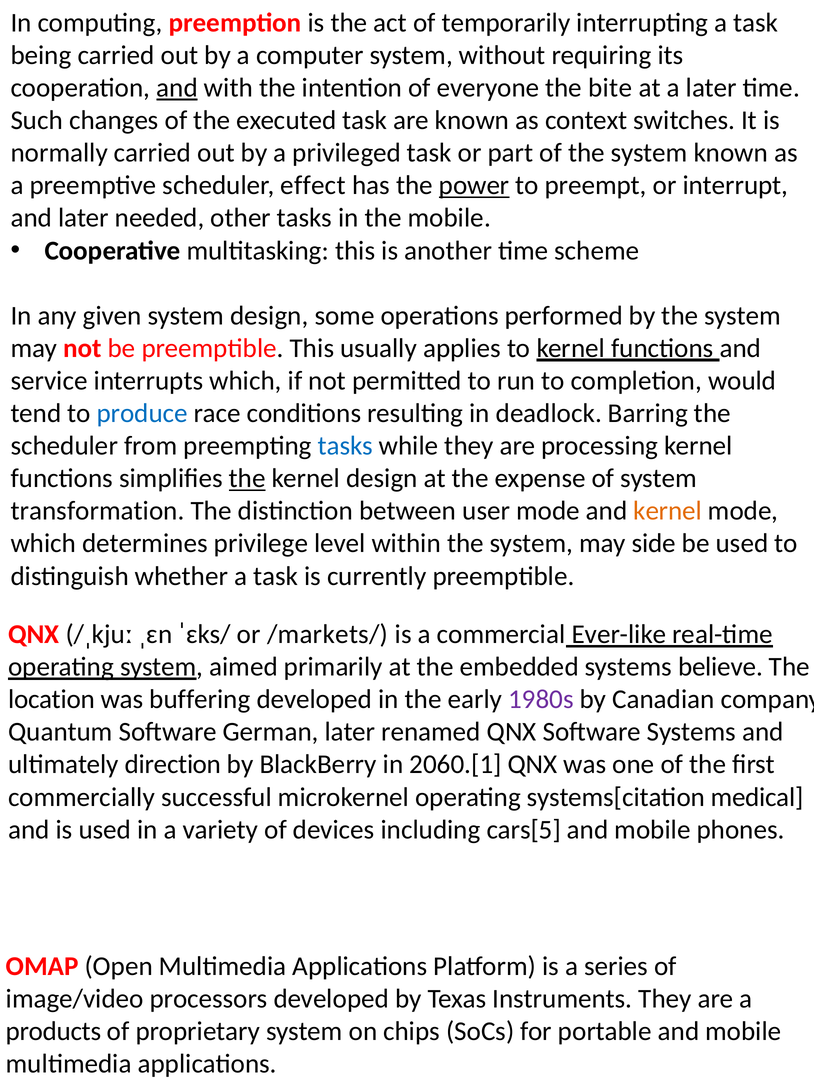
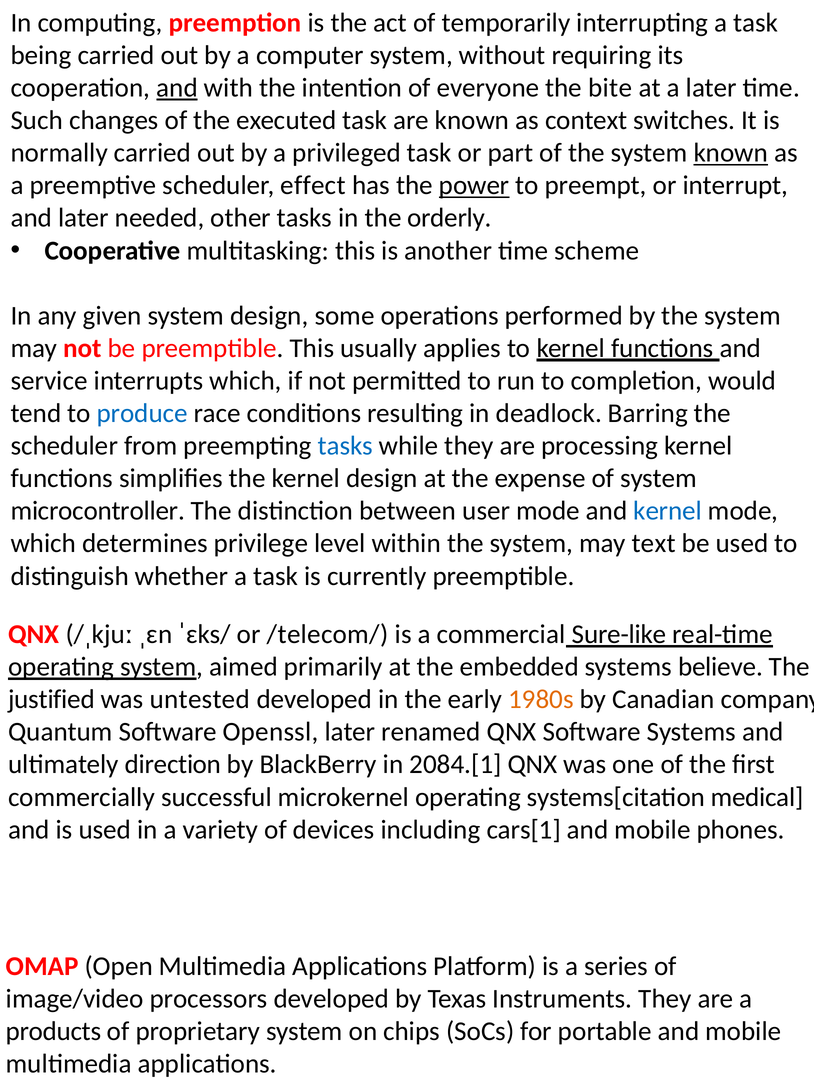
known underline: none -> present (731, 153)
the mobile: mobile -> orderly (449, 218)
the underline: present -> none (247, 479)
transformation: transformation -> microcontroller (98, 511)
kernel colour: orange -> blue (668, 511)
side: side -> text (654, 544)
/markets/: /markets/ -> /telecom/ (328, 635)
Ever-like: Ever-like -> Sure-like (619, 635)
location: location -> justified (52, 700)
buffering: buffering -> untested (200, 700)
1980s colour: purple -> orange (541, 700)
German: German -> Openssl (271, 732)
2060.[1: 2060.[1 -> 2084.[1 (455, 765)
cars[5: cars[5 -> cars[1 (524, 830)
